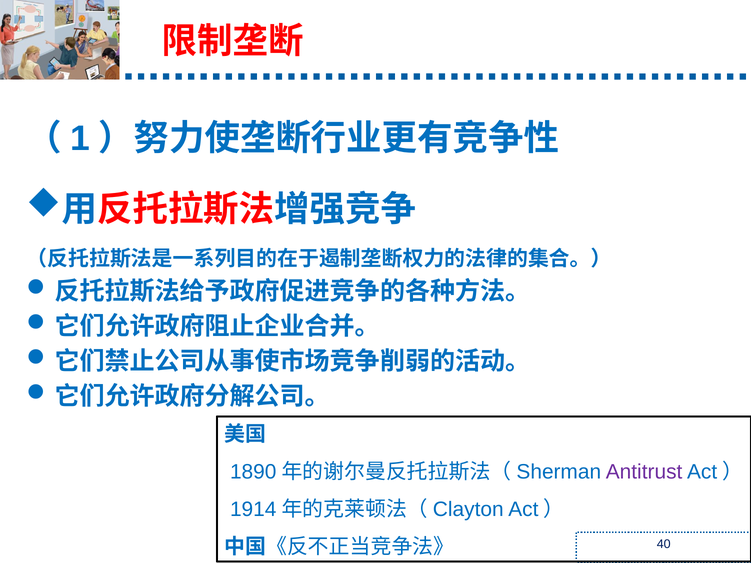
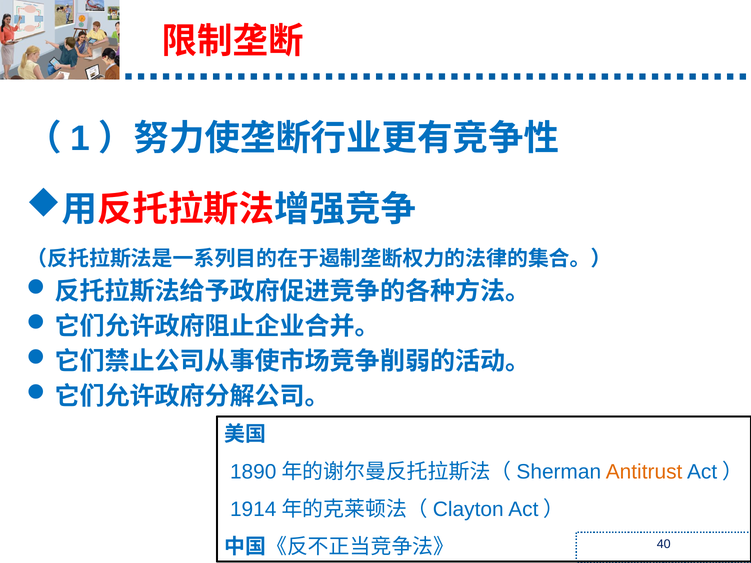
Antitrust colour: purple -> orange (644, 472)
